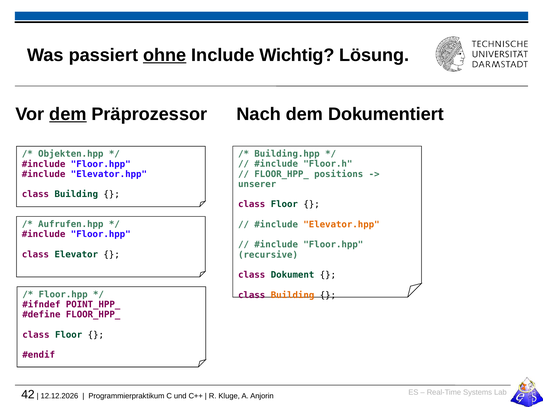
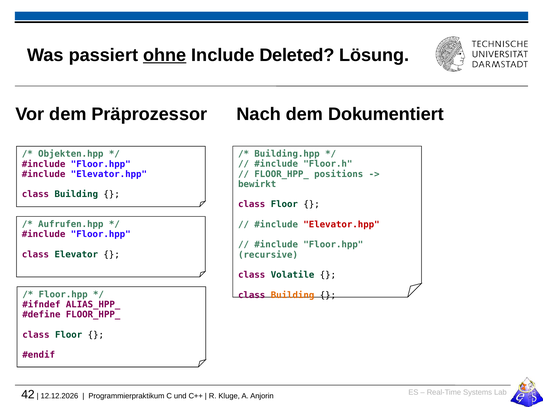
Wichtig: Wichtig -> Deleted (297, 55)
dem underline: present -> none (68, 114)
unserer: unserer -> bewirkt (257, 184)
Elevator.hpp colour: orange -> red (341, 225)
Dokument: Dokument -> Volatile (293, 275)
POINT_HPP_: POINT_HPP_ -> ALIAS_HPP_ (93, 305)
